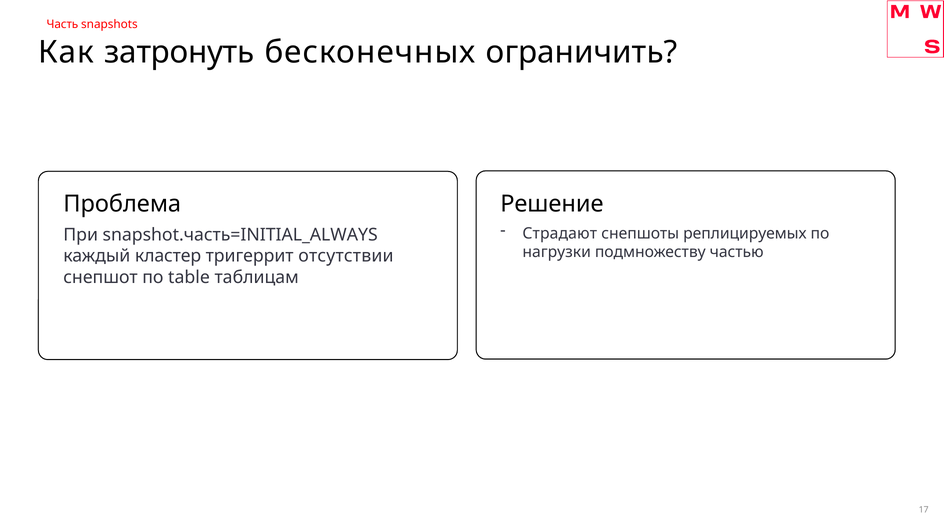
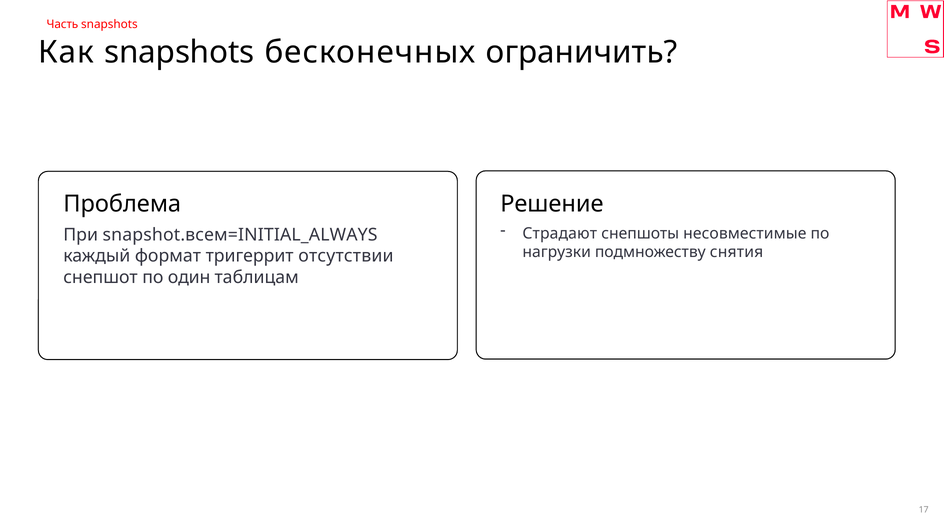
Как затронуть: затронуть -> snapshots (179, 52)
реплицируемых: реплицируемых -> несовместимые (745, 233)
snapshot.часть=INITIAL_ALWAYS: snapshot.часть=INITIAL_ALWAYS -> snapshot.всем=INITIAL_ALWAYS (240, 235)
частью: частью -> снятия (737, 252)
кластер: кластер -> формат (168, 256)
table: table -> один (189, 277)
